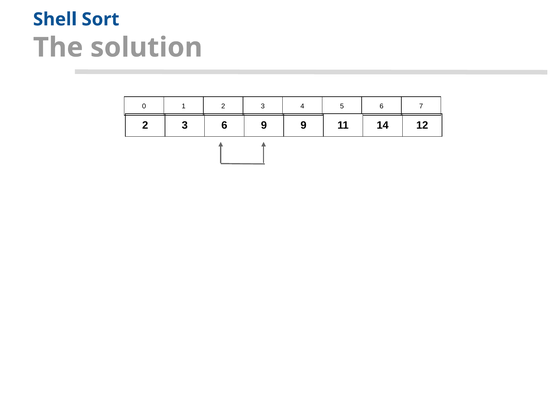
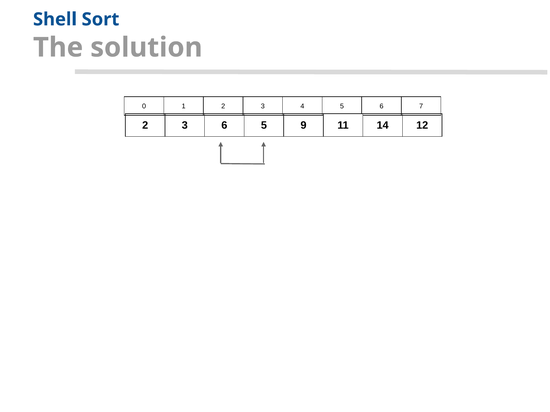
6 9: 9 -> 5 (264, 125)
